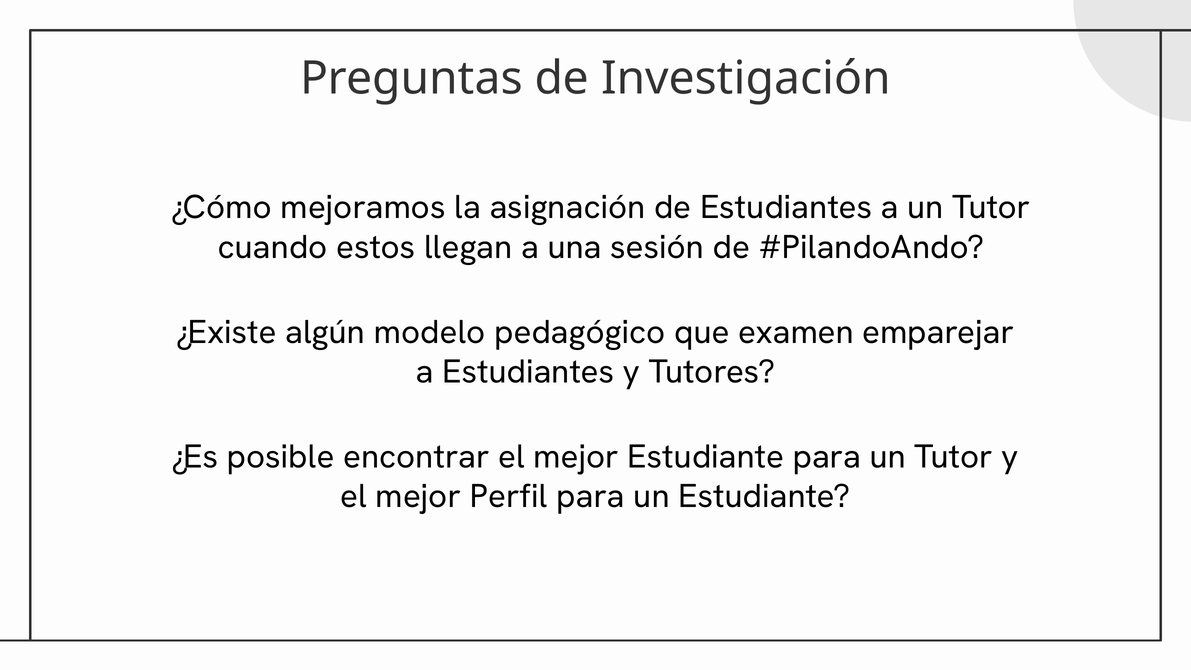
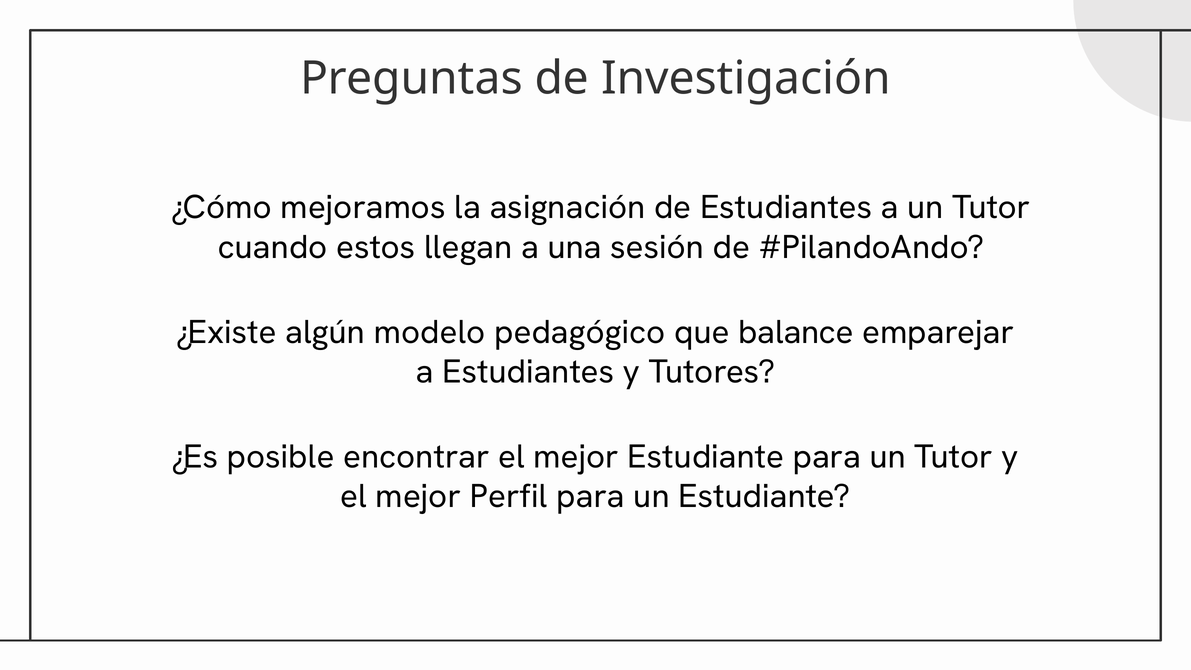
examen: examen -> balance (796, 332)
